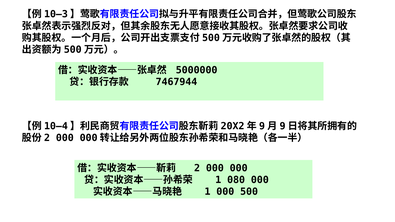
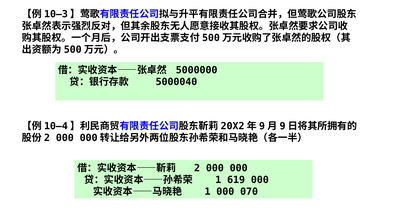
7467944: 7467944 -> 5000040 (176, 82)
080: 080 -> 619 (236, 180)
500: 500 -> 070 (249, 192)
